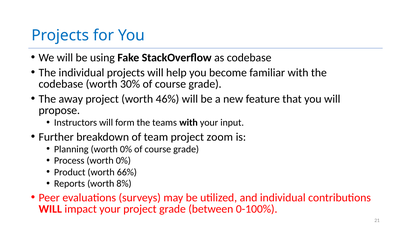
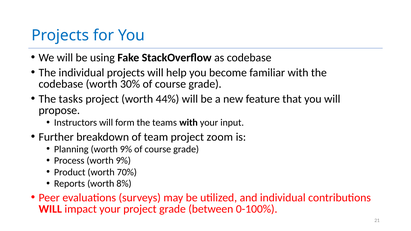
away: away -> tasks (71, 99)
46%: 46% -> 44% (167, 99)
Planning worth 0%: 0% -> 9% (126, 149)
Process worth 0%: 0% -> 9% (123, 161)
66%: 66% -> 70% (127, 172)
